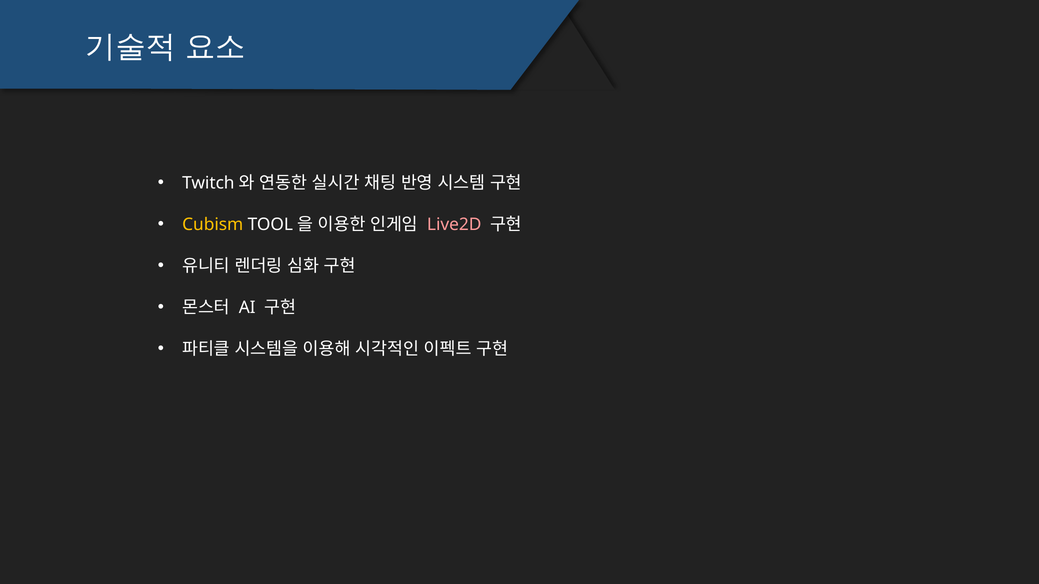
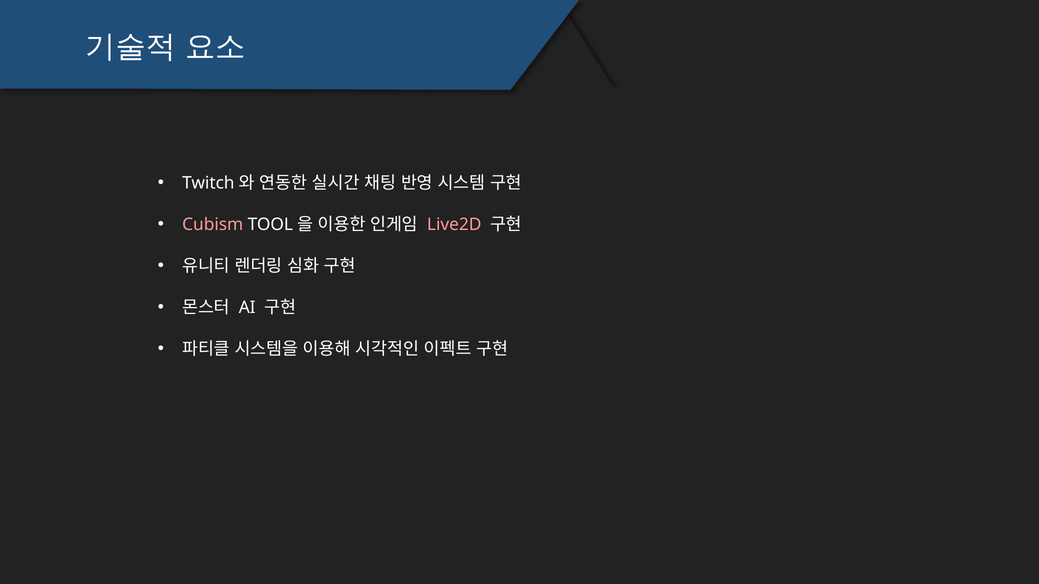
Cubism colour: yellow -> pink (213, 225)
